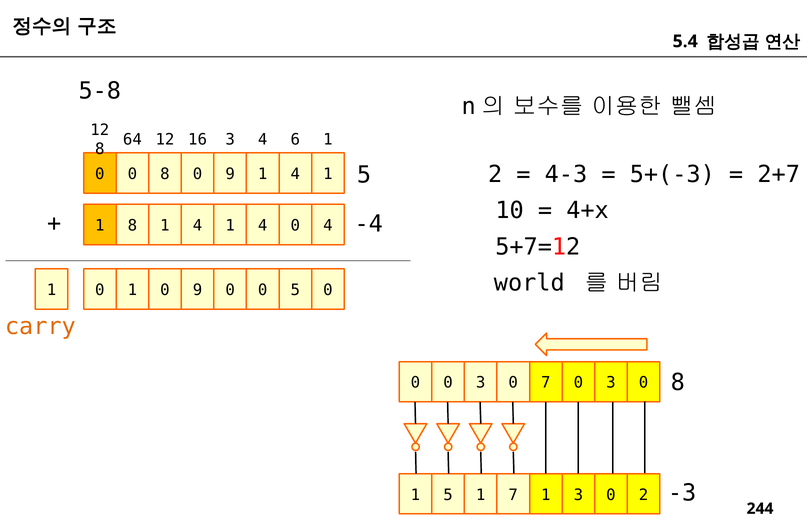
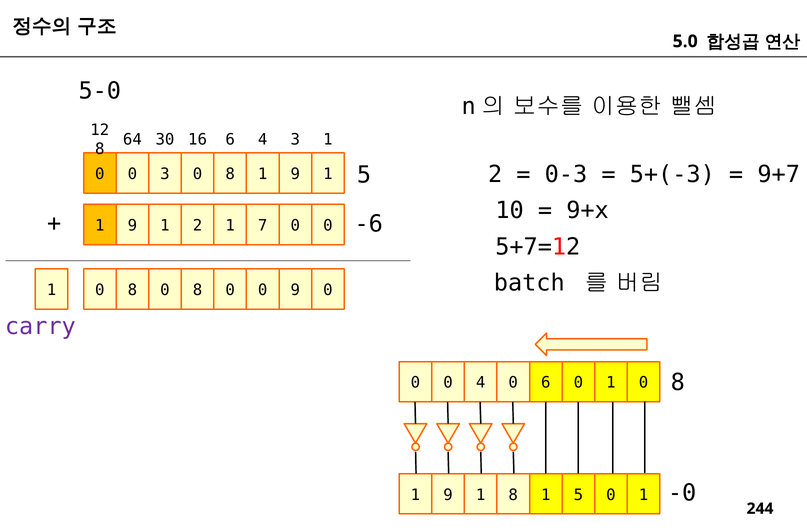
5.4: 5.4 -> 5.0 (685, 41)
5-8: 5-8 -> 5-0 (100, 91)
64 12: 12 -> 30 (165, 140)
16 3: 3 -> 6 (230, 140)
4 6: 6 -> 3 (295, 140)
4-3: 4-3 -> 0-3 (566, 174)
2+7: 2+7 -> 9+7 (779, 174)
0 8: 8 -> 3 (165, 174)
9: 9 -> 8 (230, 174)
4: 4 -> 9 (295, 174)
4+x: 4+x -> 9+x (588, 211)
-4: -4 -> -6 (369, 224)
8: 8 -> 9 (132, 226)
4: 4 -> 2 (198, 226)
4: 4 -> 7 (263, 226)
4: 4 -> 0 (328, 226)
world: world -> batch (529, 283)
1: 1 -> 8 (132, 290)
9: 9 -> 8 (198, 290)
0 5: 5 -> 9 (295, 290)
carry colour: orange -> purple (40, 326)
0 0 3: 3 -> 4 (481, 383)
0 7: 7 -> 6 (546, 383)
3: 3 -> 1 (611, 383)
-3: -3 -> -0 (682, 493)
5: 5 -> 9 (448, 495)
7: 7 -> 8 (513, 495)
1 3: 3 -> 5 (578, 495)
2: 2 -> 1 (644, 495)
